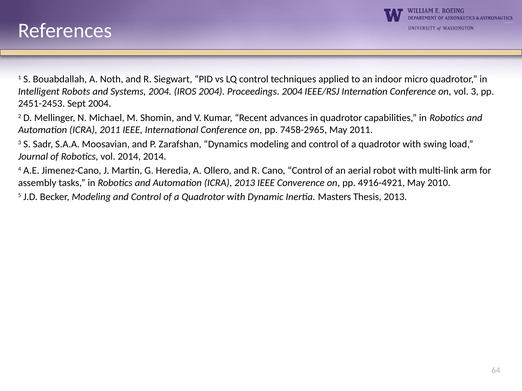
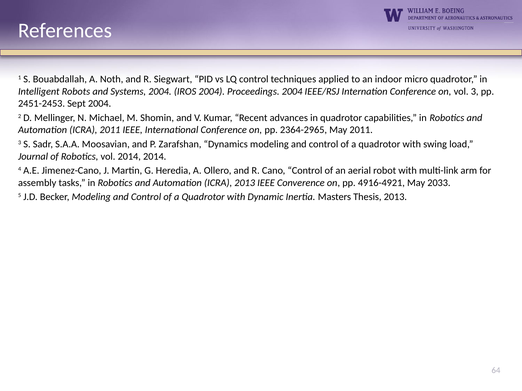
7458-2965: 7458-2965 -> 2364-2965 (304, 130)
2010: 2010 -> 2033 (439, 183)
